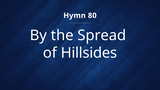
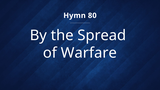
Hillsides: Hillsides -> Warfare (89, 53)
